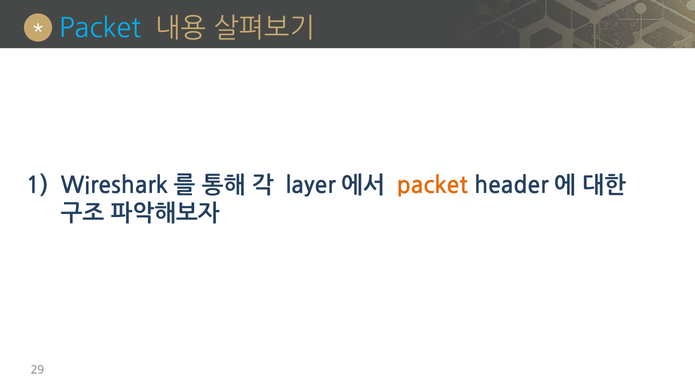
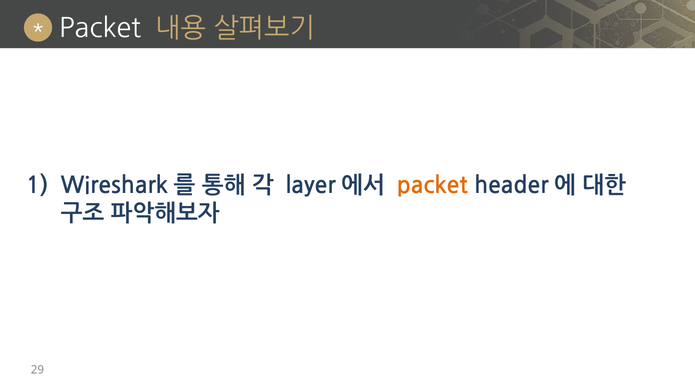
Packet colour: light blue -> white (100, 28)
